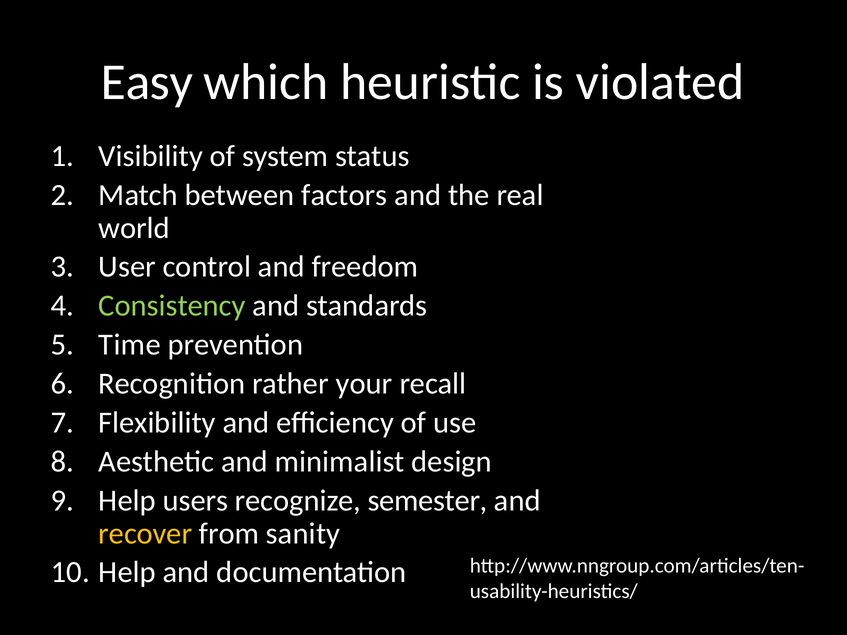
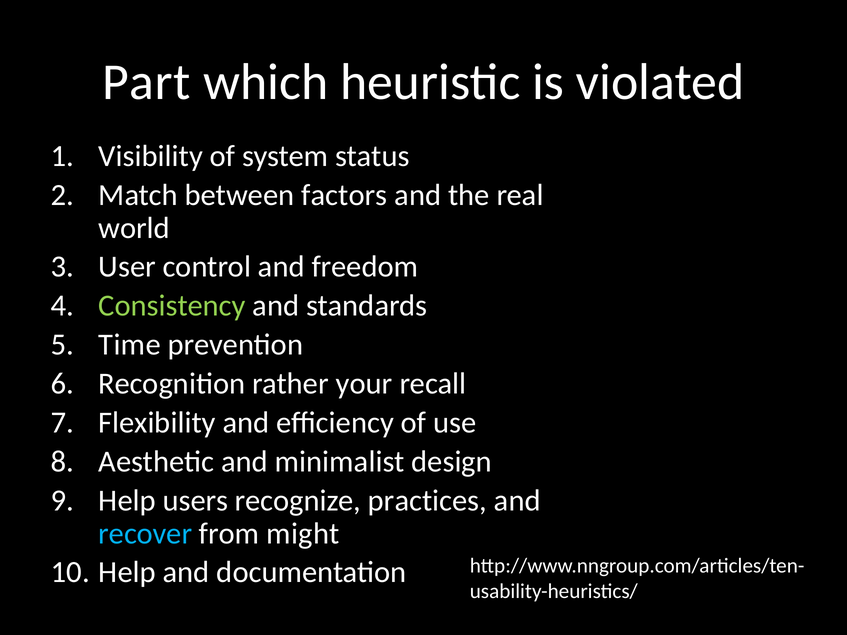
Easy: Easy -> Part (146, 82)
semester: semester -> practices (427, 501)
recover colour: yellow -> light blue (145, 534)
sanity: sanity -> might (303, 534)
